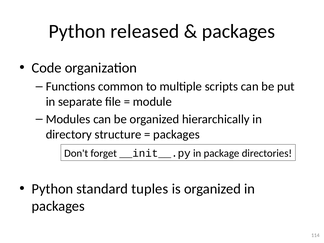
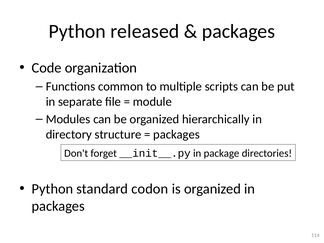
tuples: tuples -> codon (150, 189)
